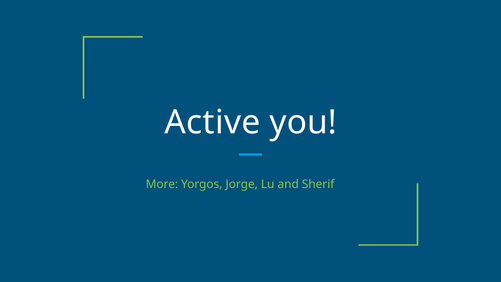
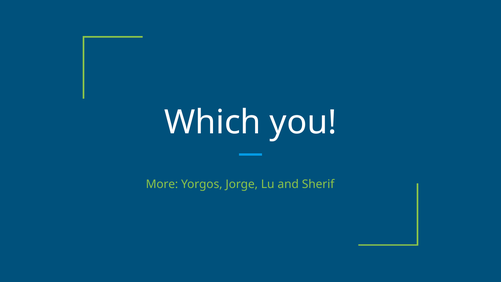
Active: Active -> Which (213, 122)
